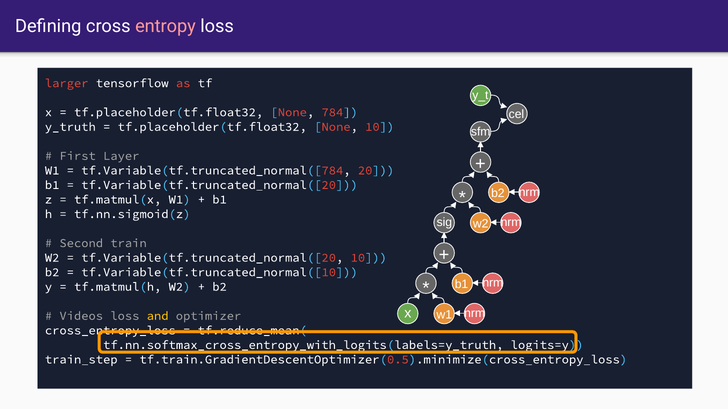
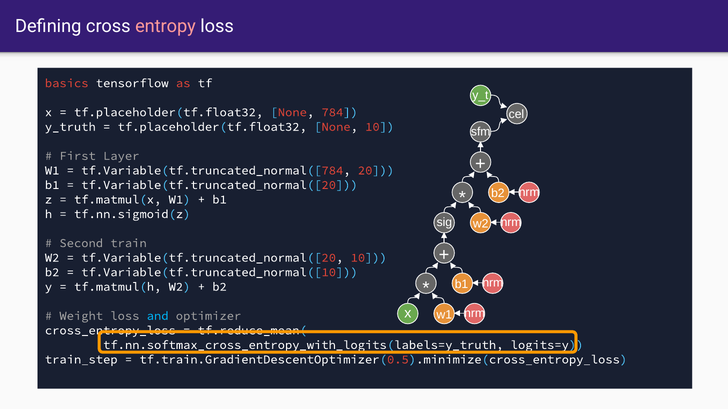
larger: larger -> basics (67, 83)
Videos: Videos -> Weight (81, 316)
and colour: yellow -> light blue (158, 316)
